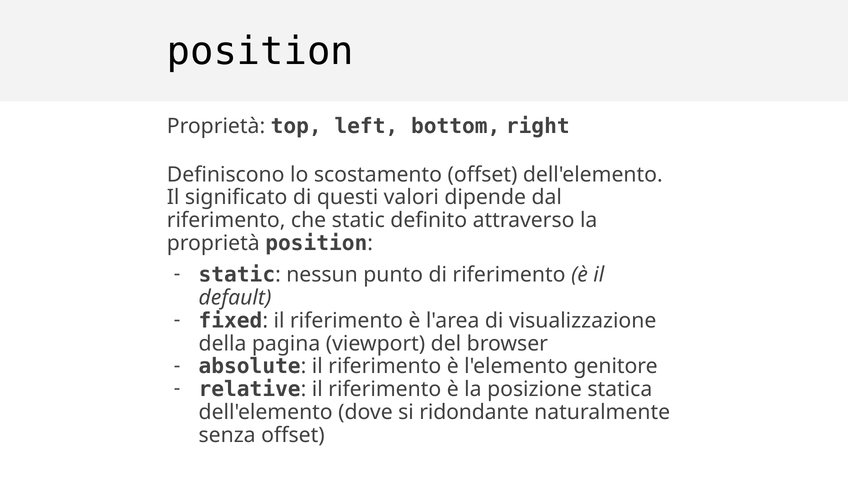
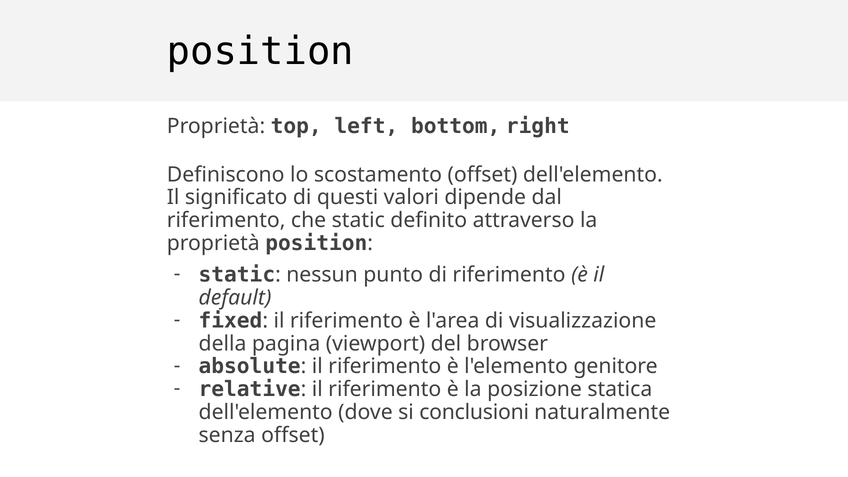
ridondante: ridondante -> conclusioni (474, 412)
